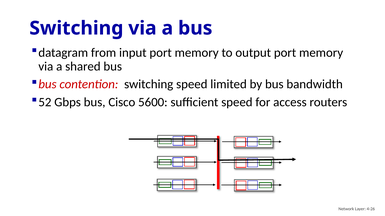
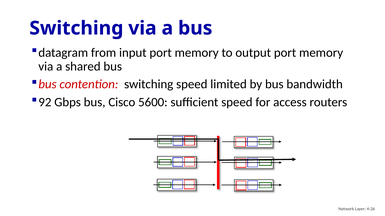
52: 52 -> 92 (45, 102)
